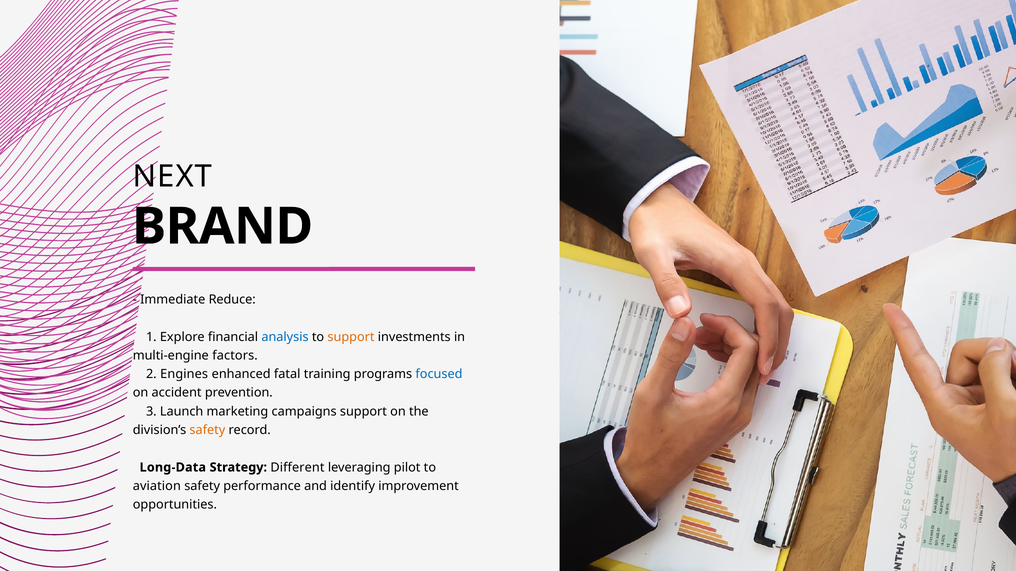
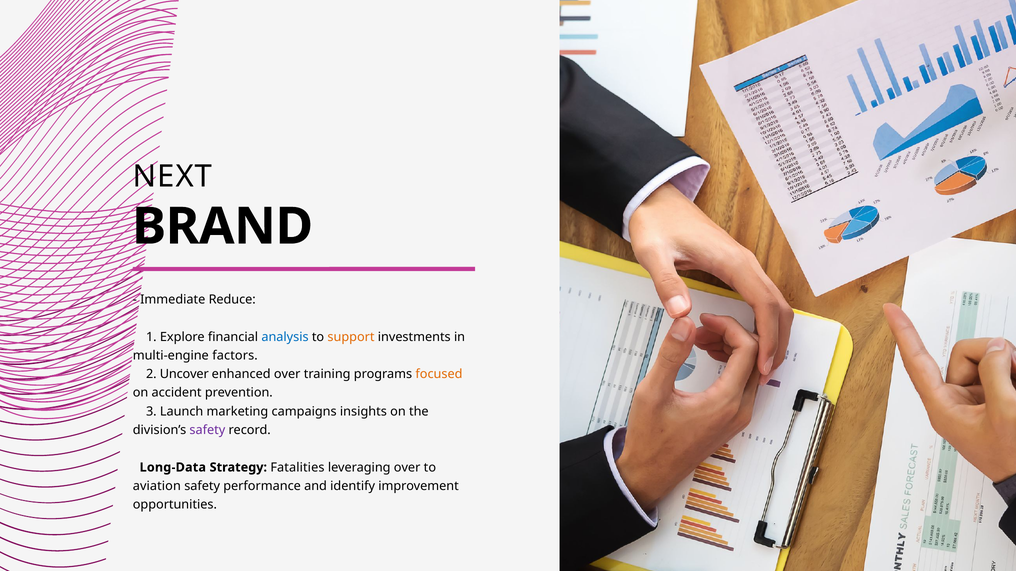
Engines: Engines -> Uncover (184, 374)
enhanced fatal: fatal -> over (287, 374)
focused colour: blue -> orange (439, 374)
campaigns support: support -> insights (363, 412)
safety colour: orange -> purple (207, 430)
Different: Different -> Fatalities (297, 468)
leveraging pilot: pilot -> over (407, 468)
